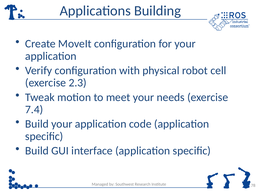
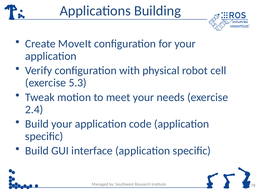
2.3: 2.3 -> 5.3 (78, 83)
7.4: 7.4 -> 2.4 (34, 110)
